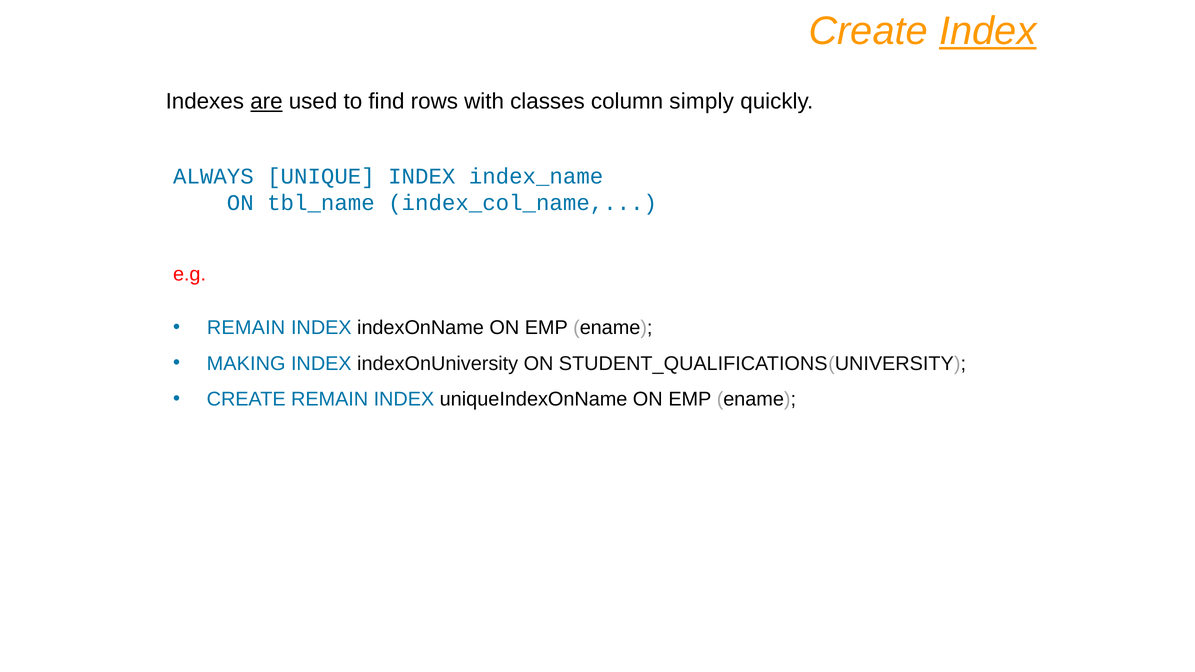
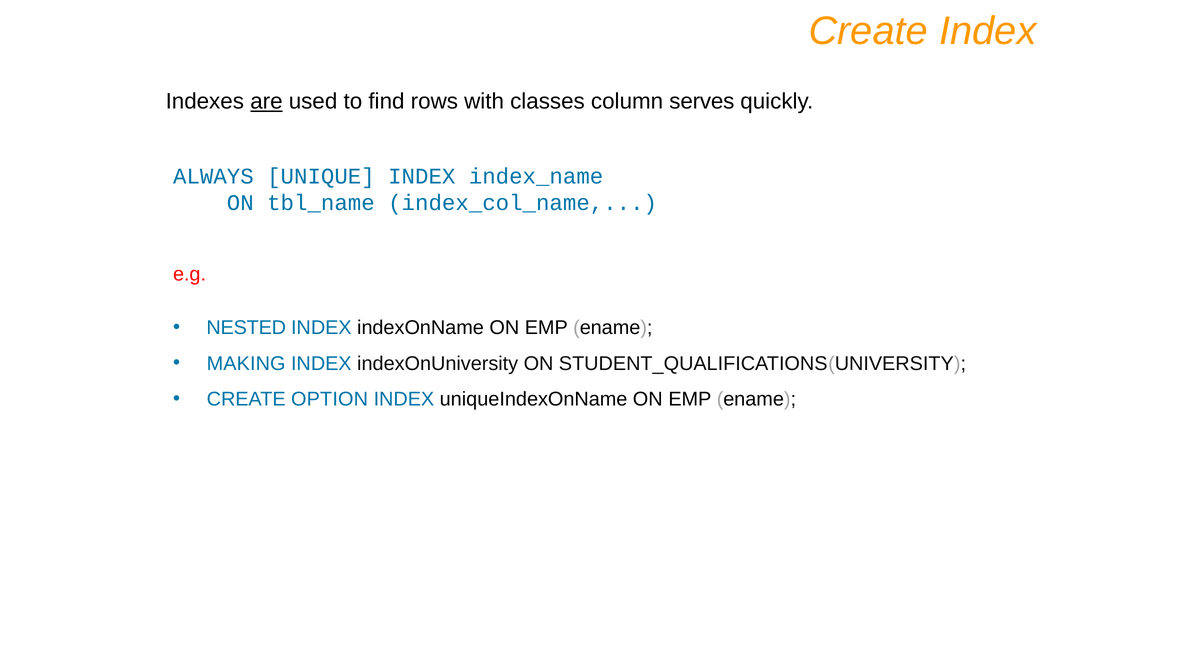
Index underline: present -> none (988, 31)
simply: simply -> serves (702, 102)
REMAIN: REMAIN -> NESTED (246, 328)
CREATE REMAIN: REMAIN -> OPTION (330, 399)
